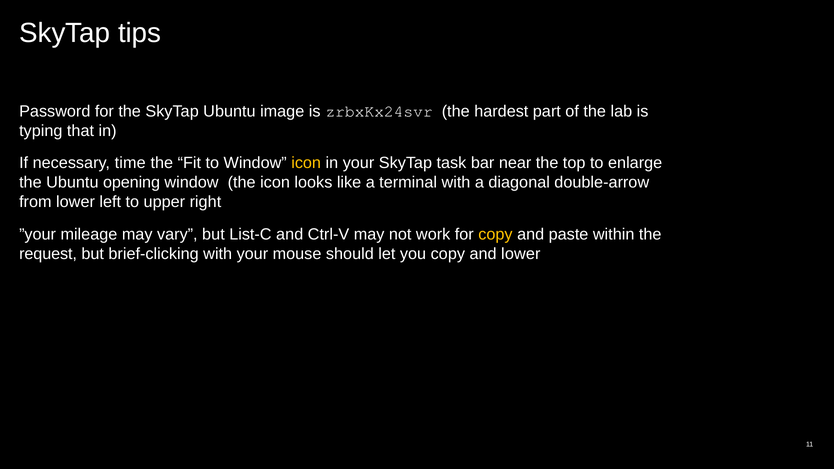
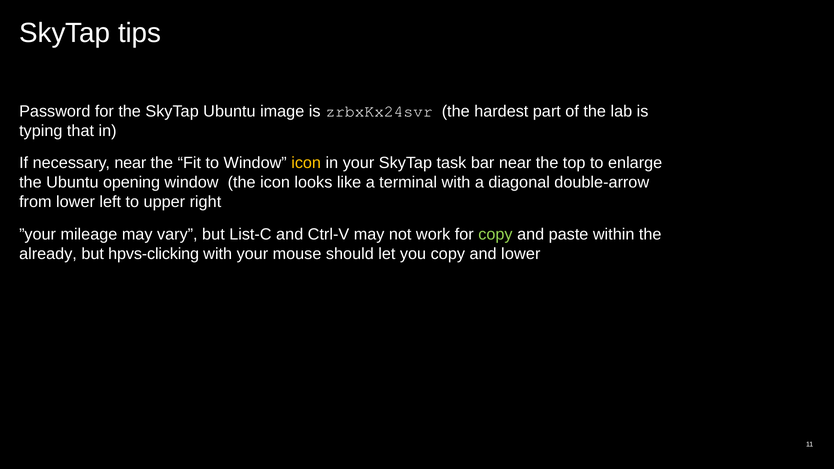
necessary time: time -> near (130, 163)
copy colour: yellow -> light green (495, 234)
request: request -> already (48, 254)
brief-clicking: brief-clicking -> hpvs-clicking (154, 254)
